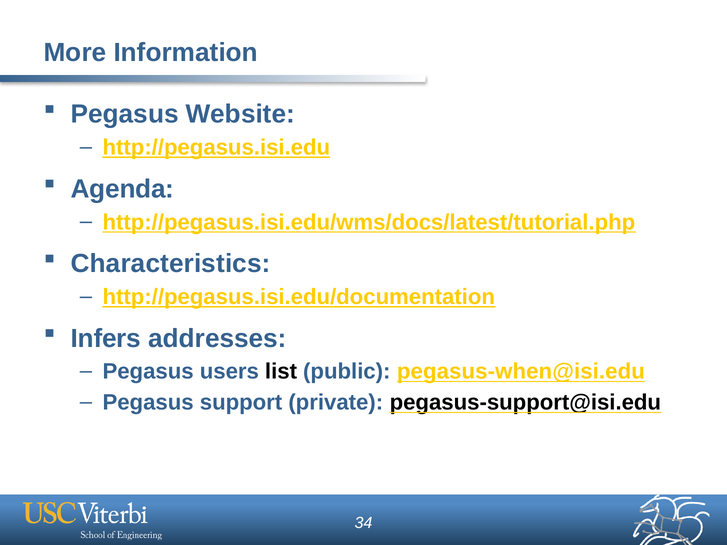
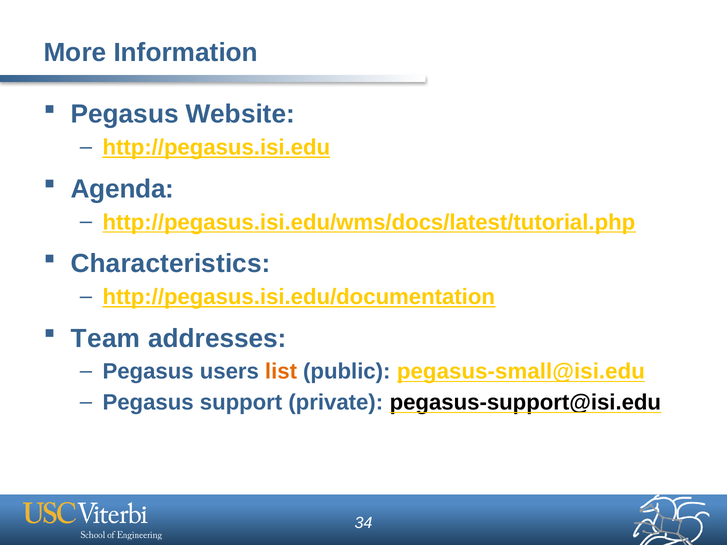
Infers: Infers -> Team (106, 339)
list colour: black -> orange (281, 372)
pegasus-when@isi.edu: pegasus-when@isi.edu -> pegasus-small@isi.edu (521, 372)
